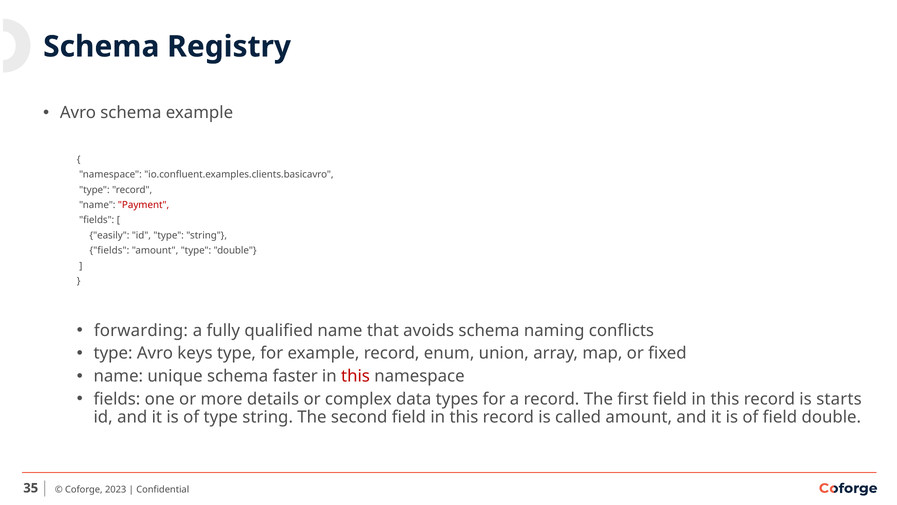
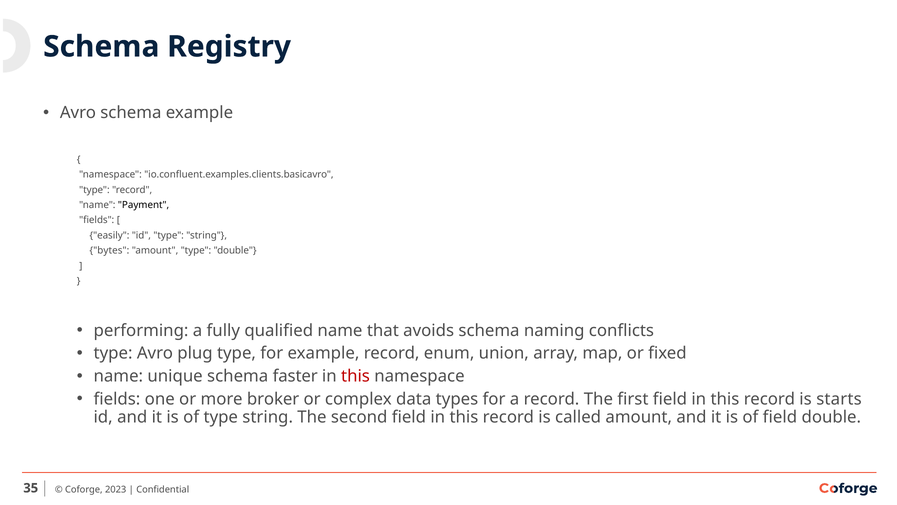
Payment colour: red -> black (144, 205)
fields: fields -> bytes (109, 250)
forwarding: forwarding -> performing (141, 330)
keys: keys -> plug (195, 353)
details: details -> broker (273, 399)
